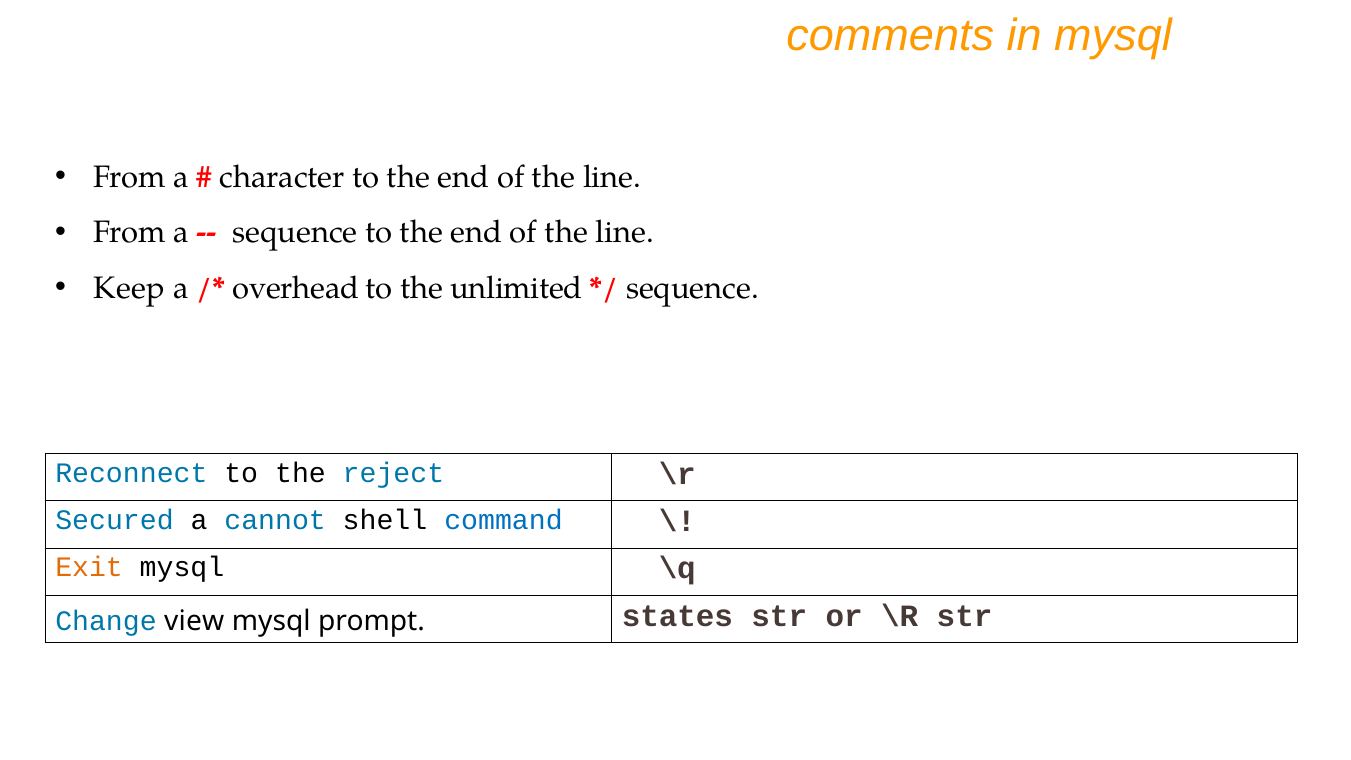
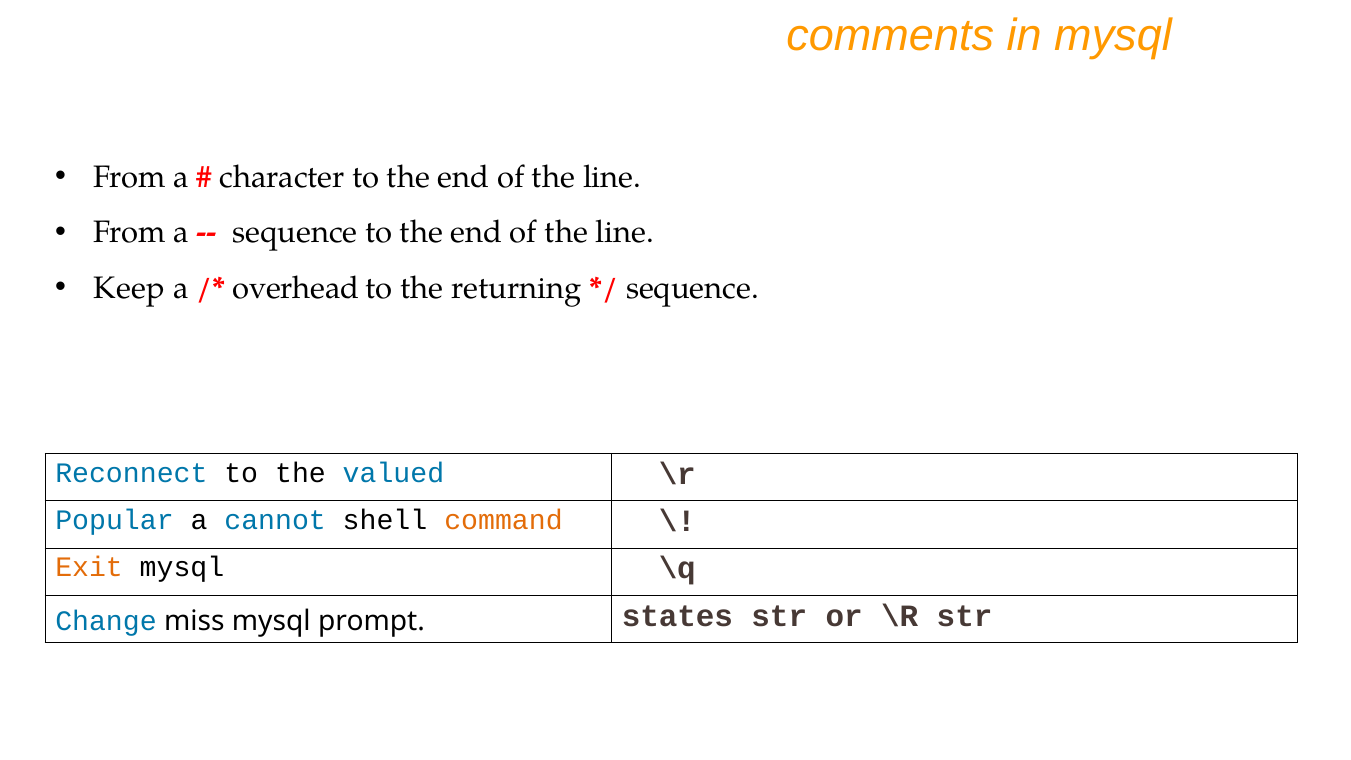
unlimited: unlimited -> returning (516, 288)
reject: reject -> valued (393, 473)
Secured: Secured -> Popular (115, 520)
command colour: blue -> orange (504, 520)
view: view -> miss (194, 621)
